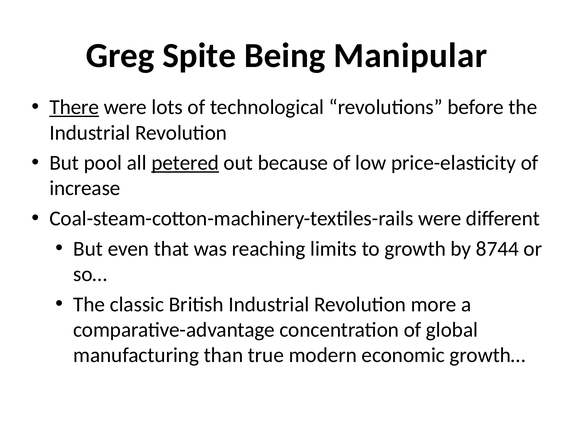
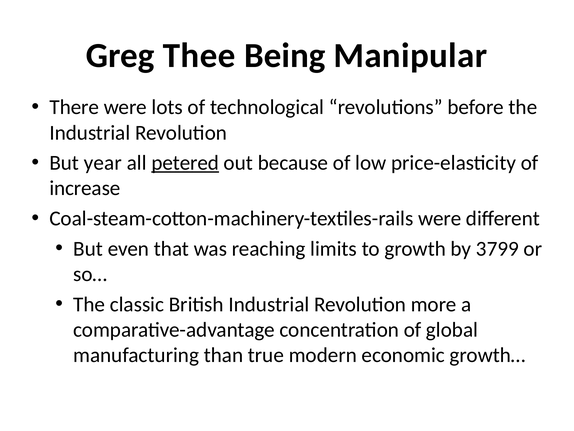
Spite: Spite -> Thee (199, 56)
There underline: present -> none (74, 107)
pool: pool -> year (103, 163)
8744: 8744 -> 3799 (497, 248)
